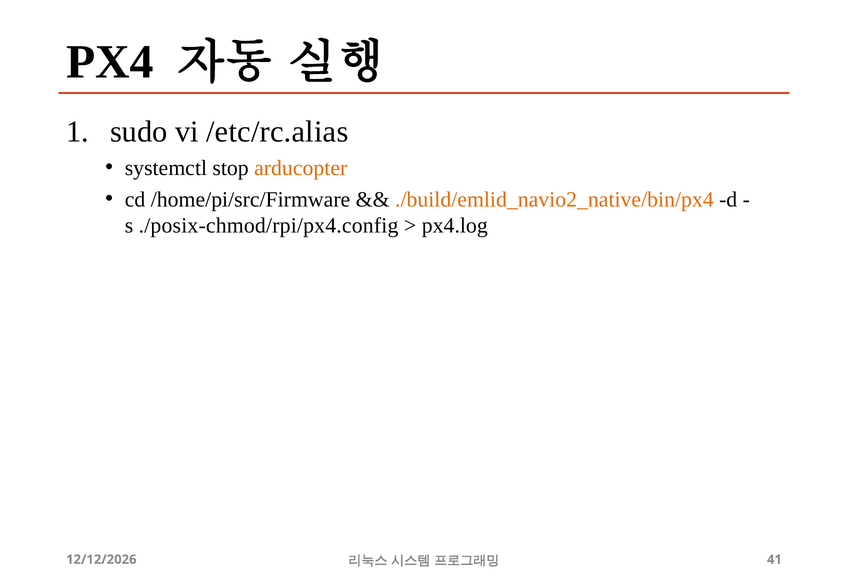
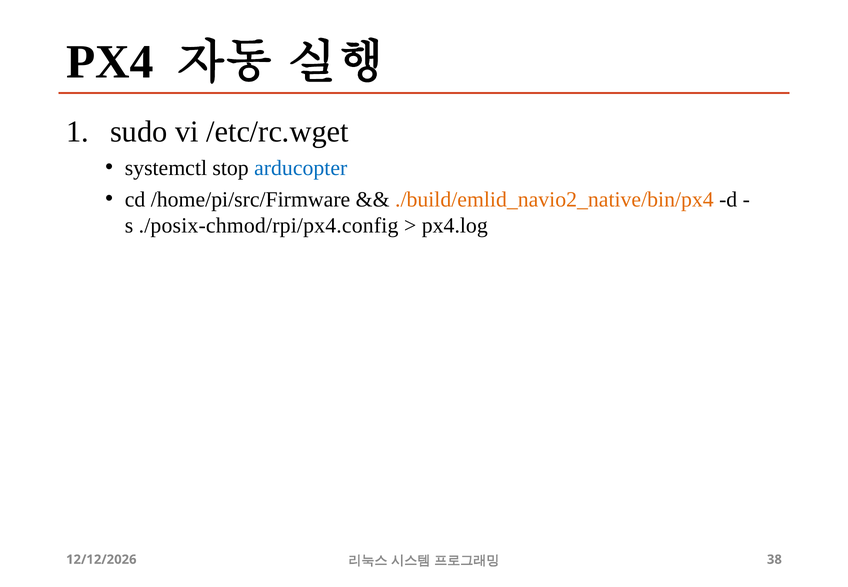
/etc/rc.alias: /etc/rc.alias -> /etc/rc.wget (277, 132)
arducopter colour: orange -> blue (301, 168)
41: 41 -> 38 (774, 560)
